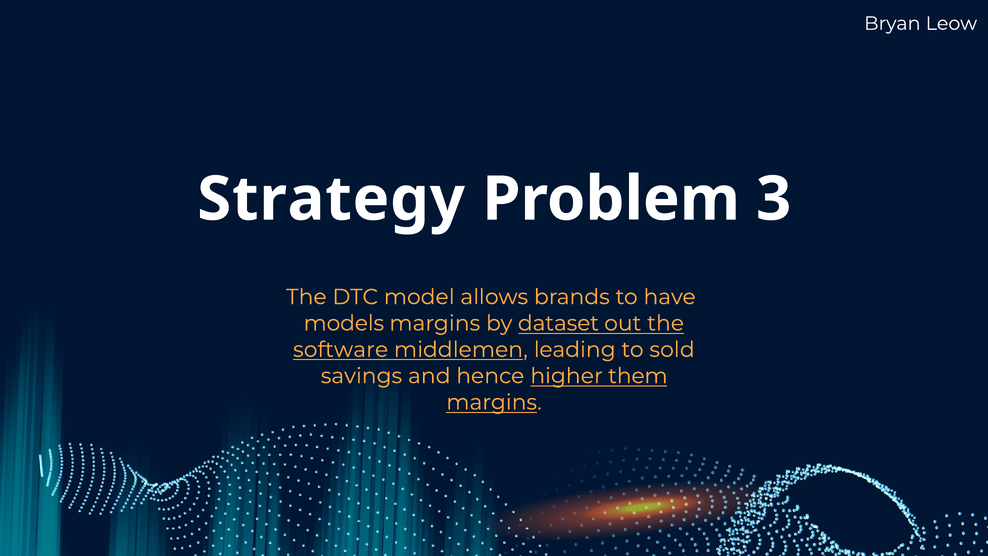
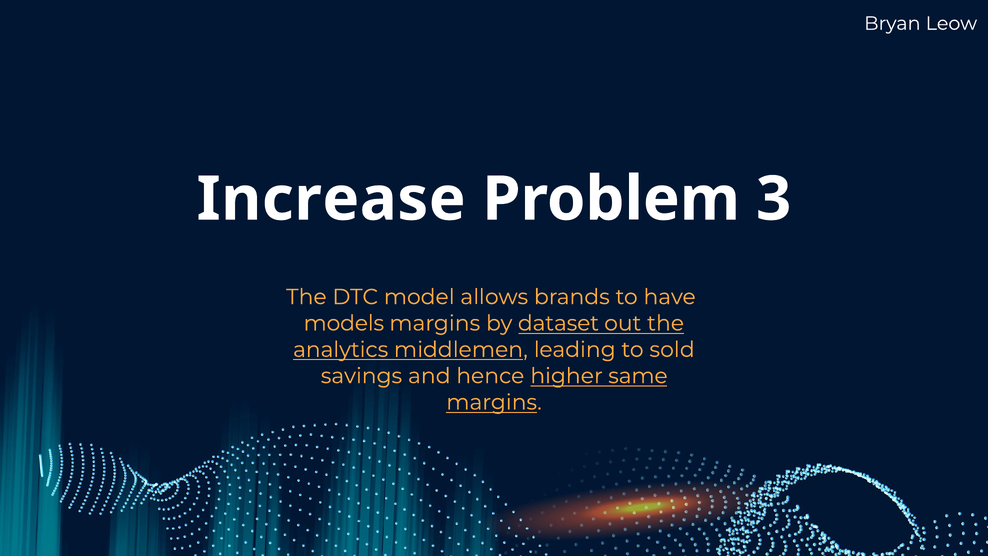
Strategy: Strategy -> Increase (331, 199)
software: software -> analytics (341, 349)
them: them -> same (638, 376)
